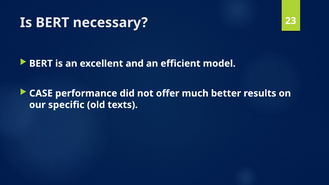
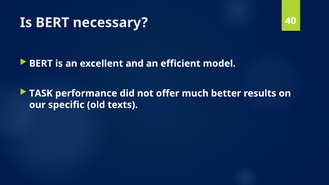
23: 23 -> 40 (291, 21)
CASE: CASE -> TASK (41, 93)
